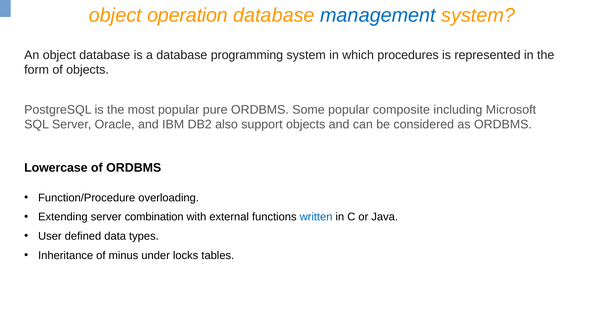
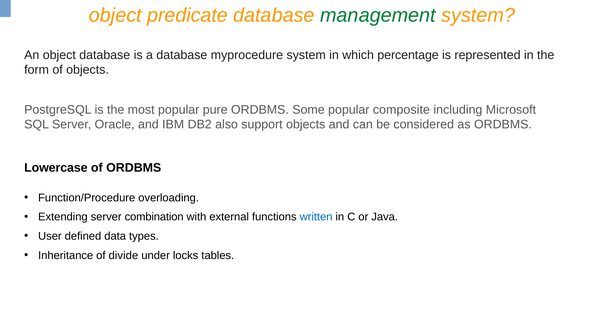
operation: operation -> predicate (187, 15)
management colour: blue -> green (378, 15)
programming: programming -> myprocedure (247, 55)
procedures: procedures -> percentage (408, 55)
minus: minus -> divide (123, 256)
